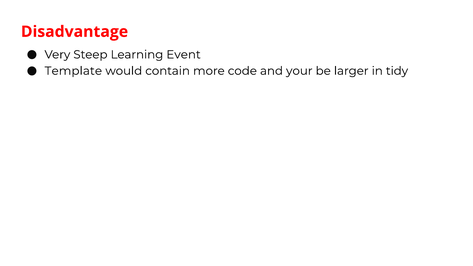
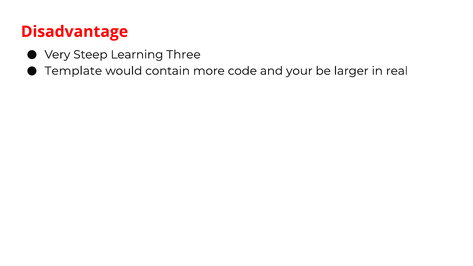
Event: Event -> Three (184, 55)
tidy: tidy -> real (397, 71)
